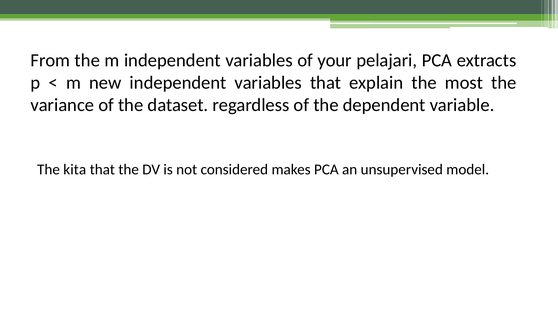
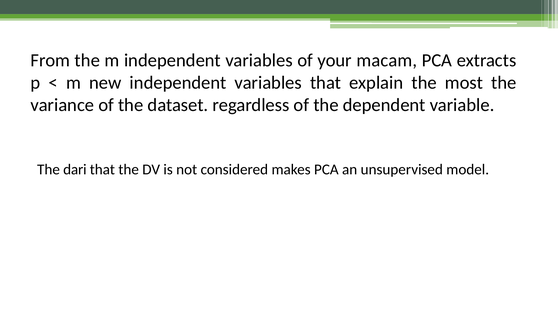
pelajari: pelajari -> macam (387, 60)
kita: kita -> dari (75, 170)
